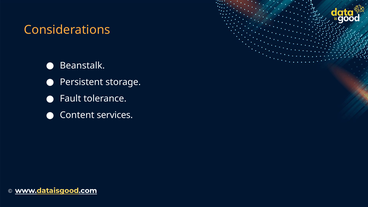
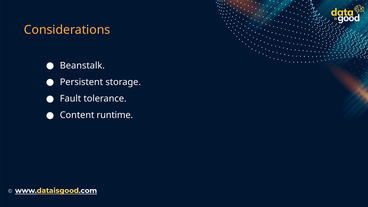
services: services -> runtime (115, 115)
